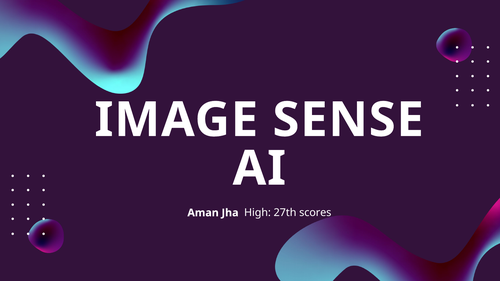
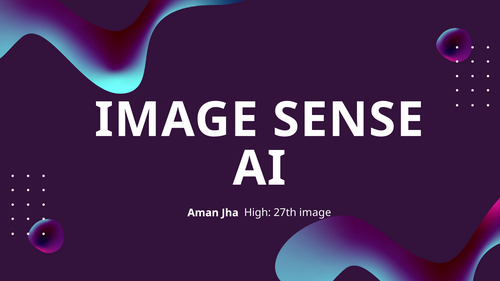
27th scores: scores -> image (315, 213)
